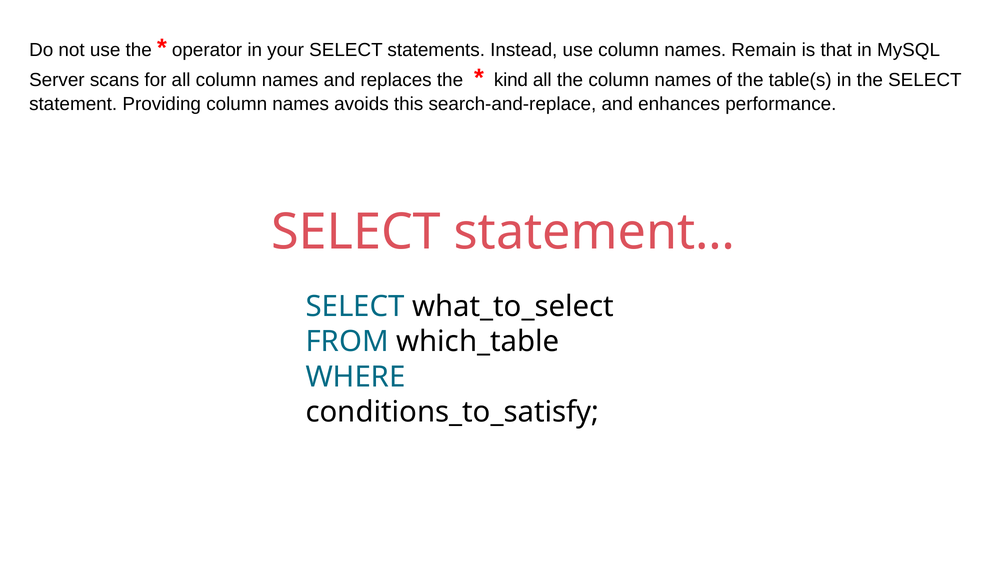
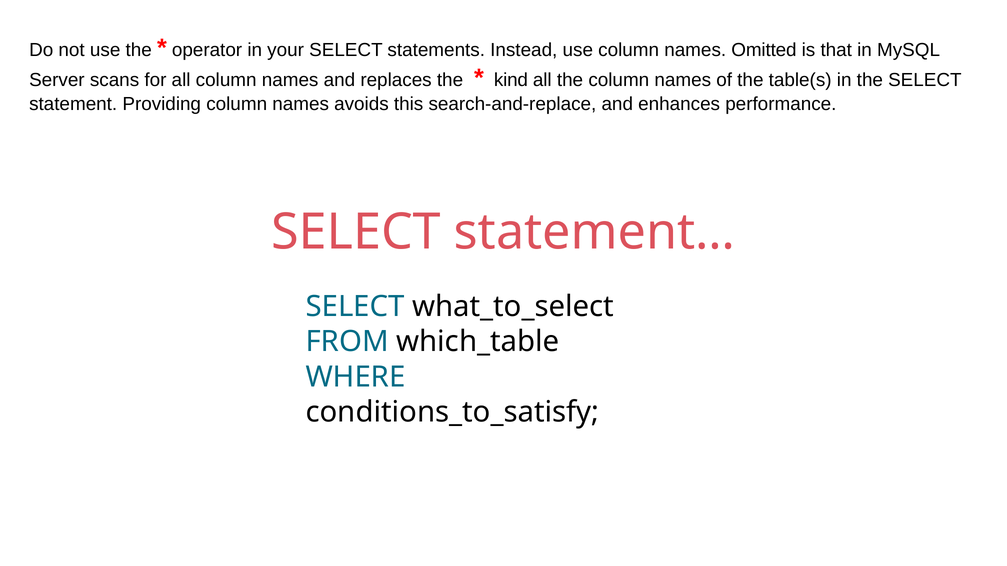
Remain: Remain -> Omitted (764, 50)
